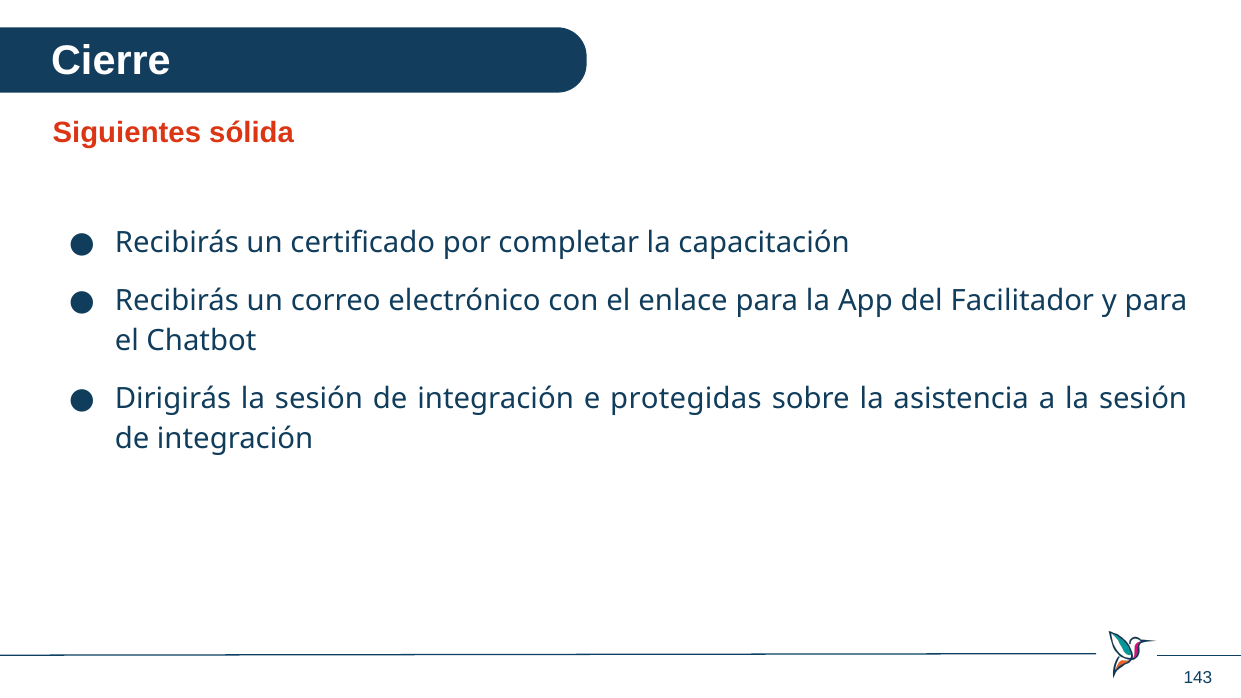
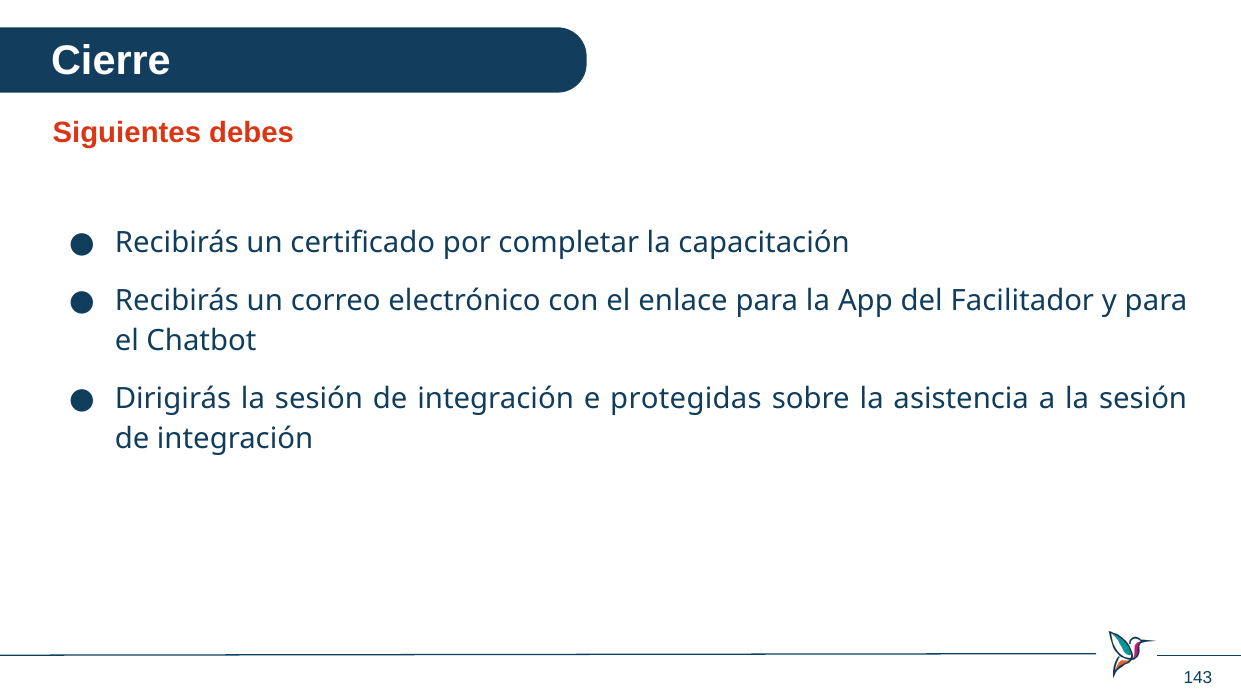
sólida: sólida -> debes (252, 133)
